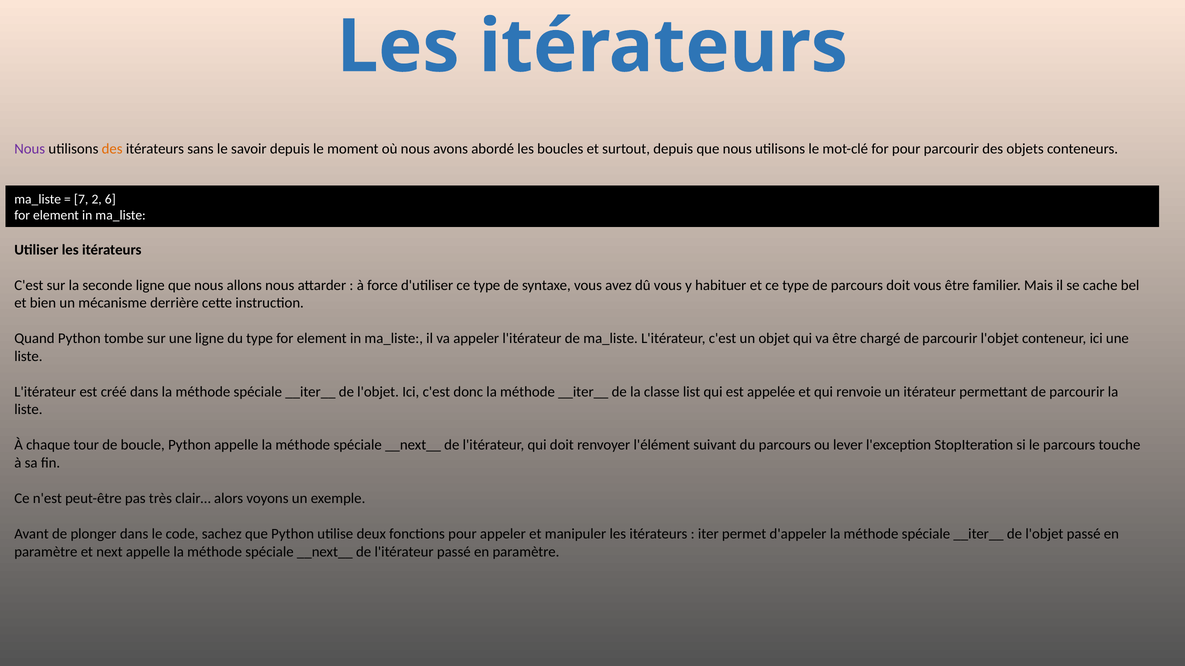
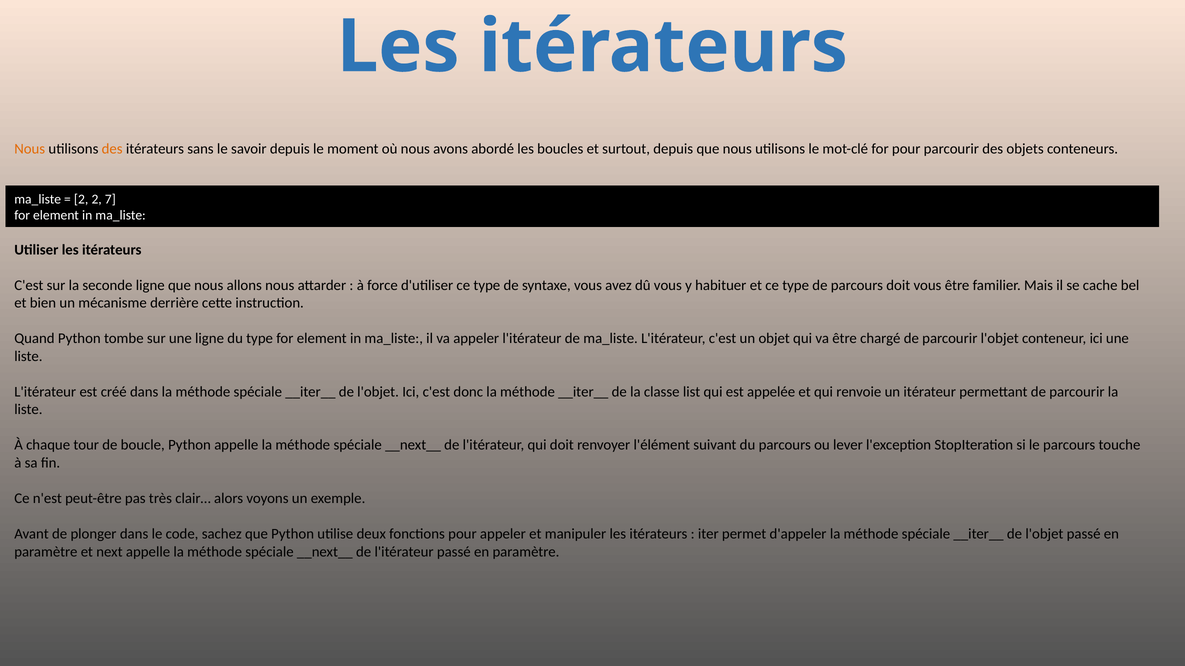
Nous colour: purple -> orange (30, 149)
7: 7 -> 2 (81, 199)
6: 6 -> 7 (110, 199)
